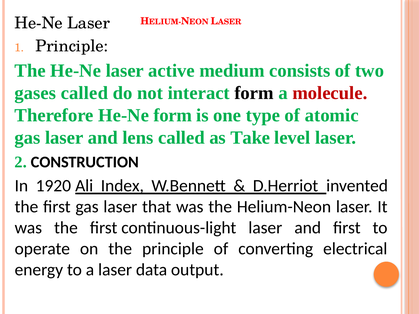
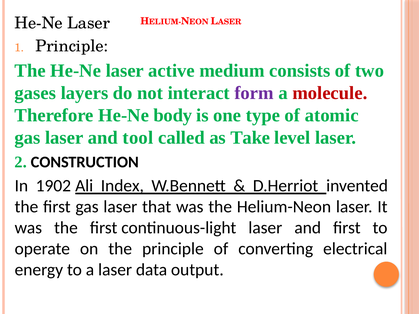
gases called: called -> layers (84, 93)
form colour: black -> purple (254, 93)
He-Ne form: form -> body (173, 116)
lens: lens -> tool (138, 138)
1920: 1920 -> 1902 (53, 186)
